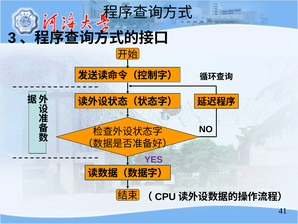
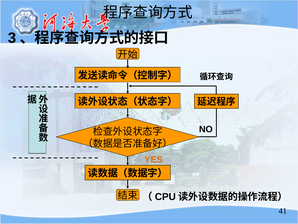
YES colour: purple -> orange (154, 159)
